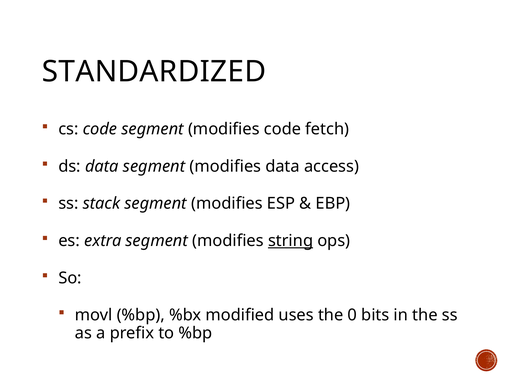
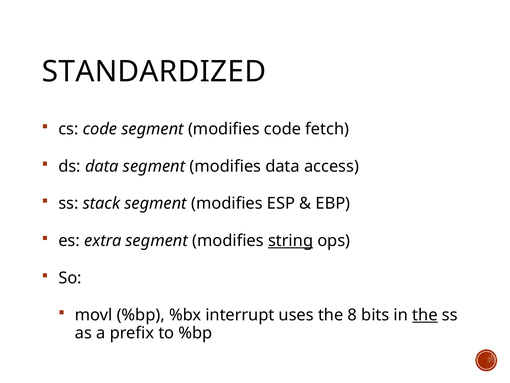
modified: modified -> interrupt (240, 315)
0: 0 -> 8 (352, 315)
the underline: none -> present (425, 315)
